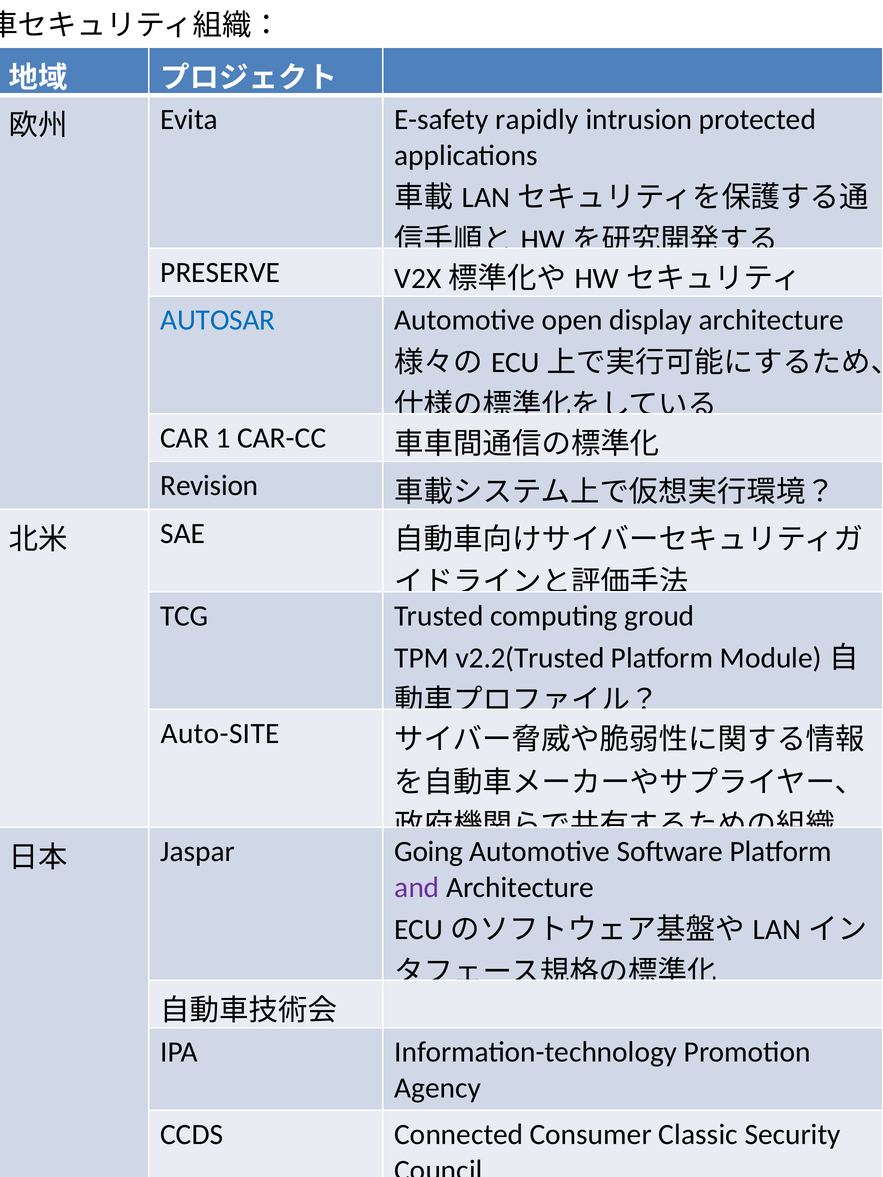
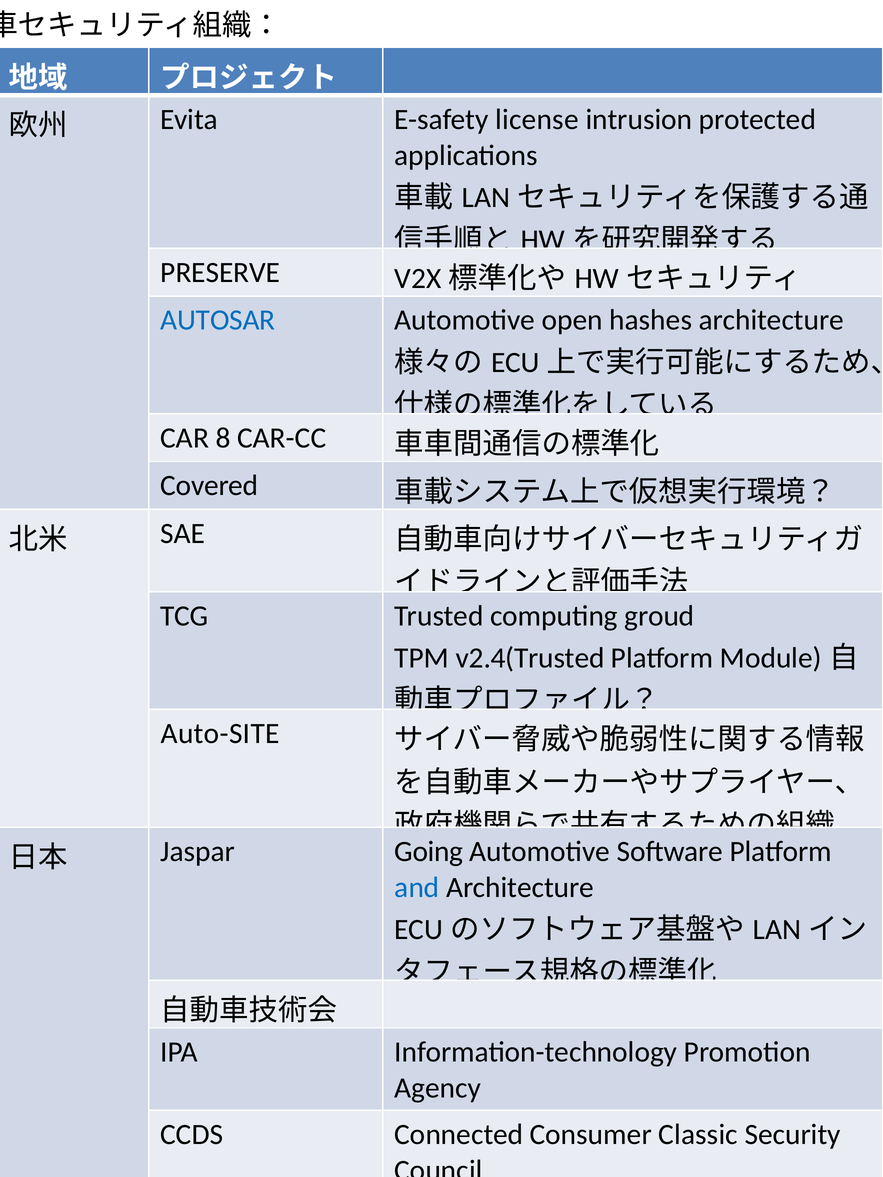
rapidly: rapidly -> license (537, 120)
display: display -> hashes (651, 320)
1: 1 -> 8 (223, 438)
Revision: Revision -> Covered (209, 486)
v2.2(Trusted: v2.2(Trusted -> v2.4(Trusted (530, 658)
and colour: purple -> blue (417, 888)
